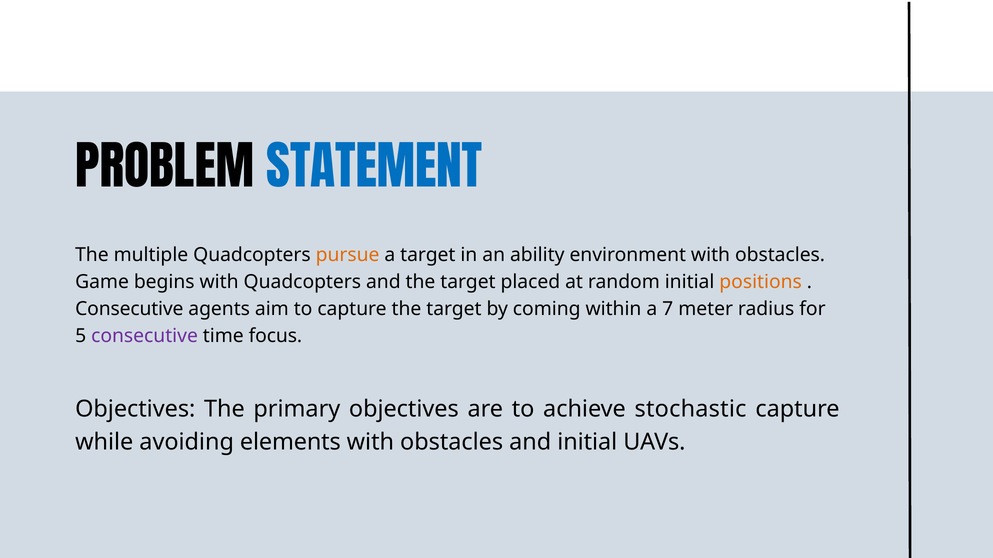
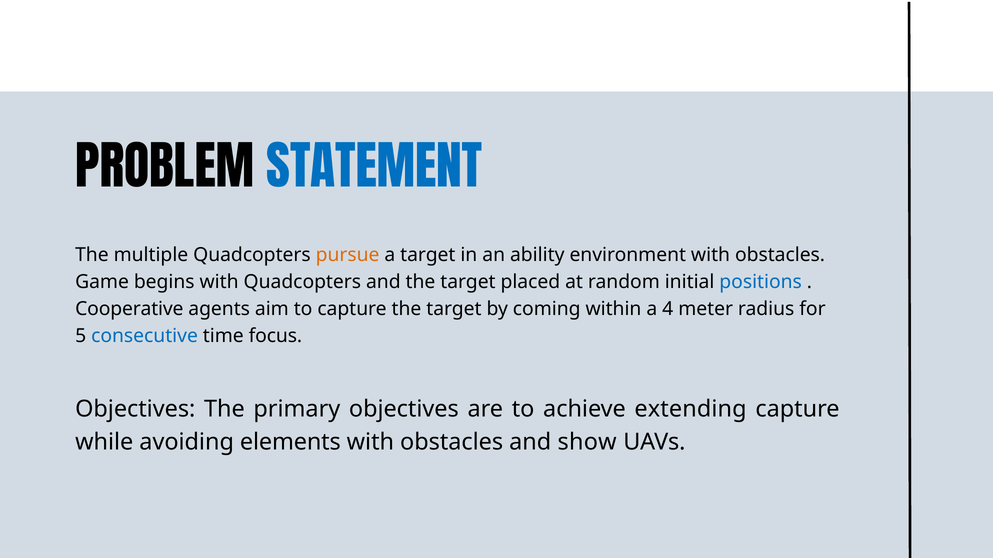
positions colour: orange -> blue (761, 282)
Consecutive: Consecutive -> Cooperative (129, 309)
7: 7 -> 4 (668, 309)
consecutive colour: purple -> blue (145, 336)
stochastic: stochastic -> extending (691, 410)
and initial: initial -> show (587, 442)
